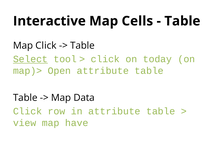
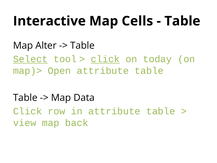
Map Click: Click -> Alter (46, 46)
click underline: none -> present (105, 59)
have: have -> back (77, 123)
